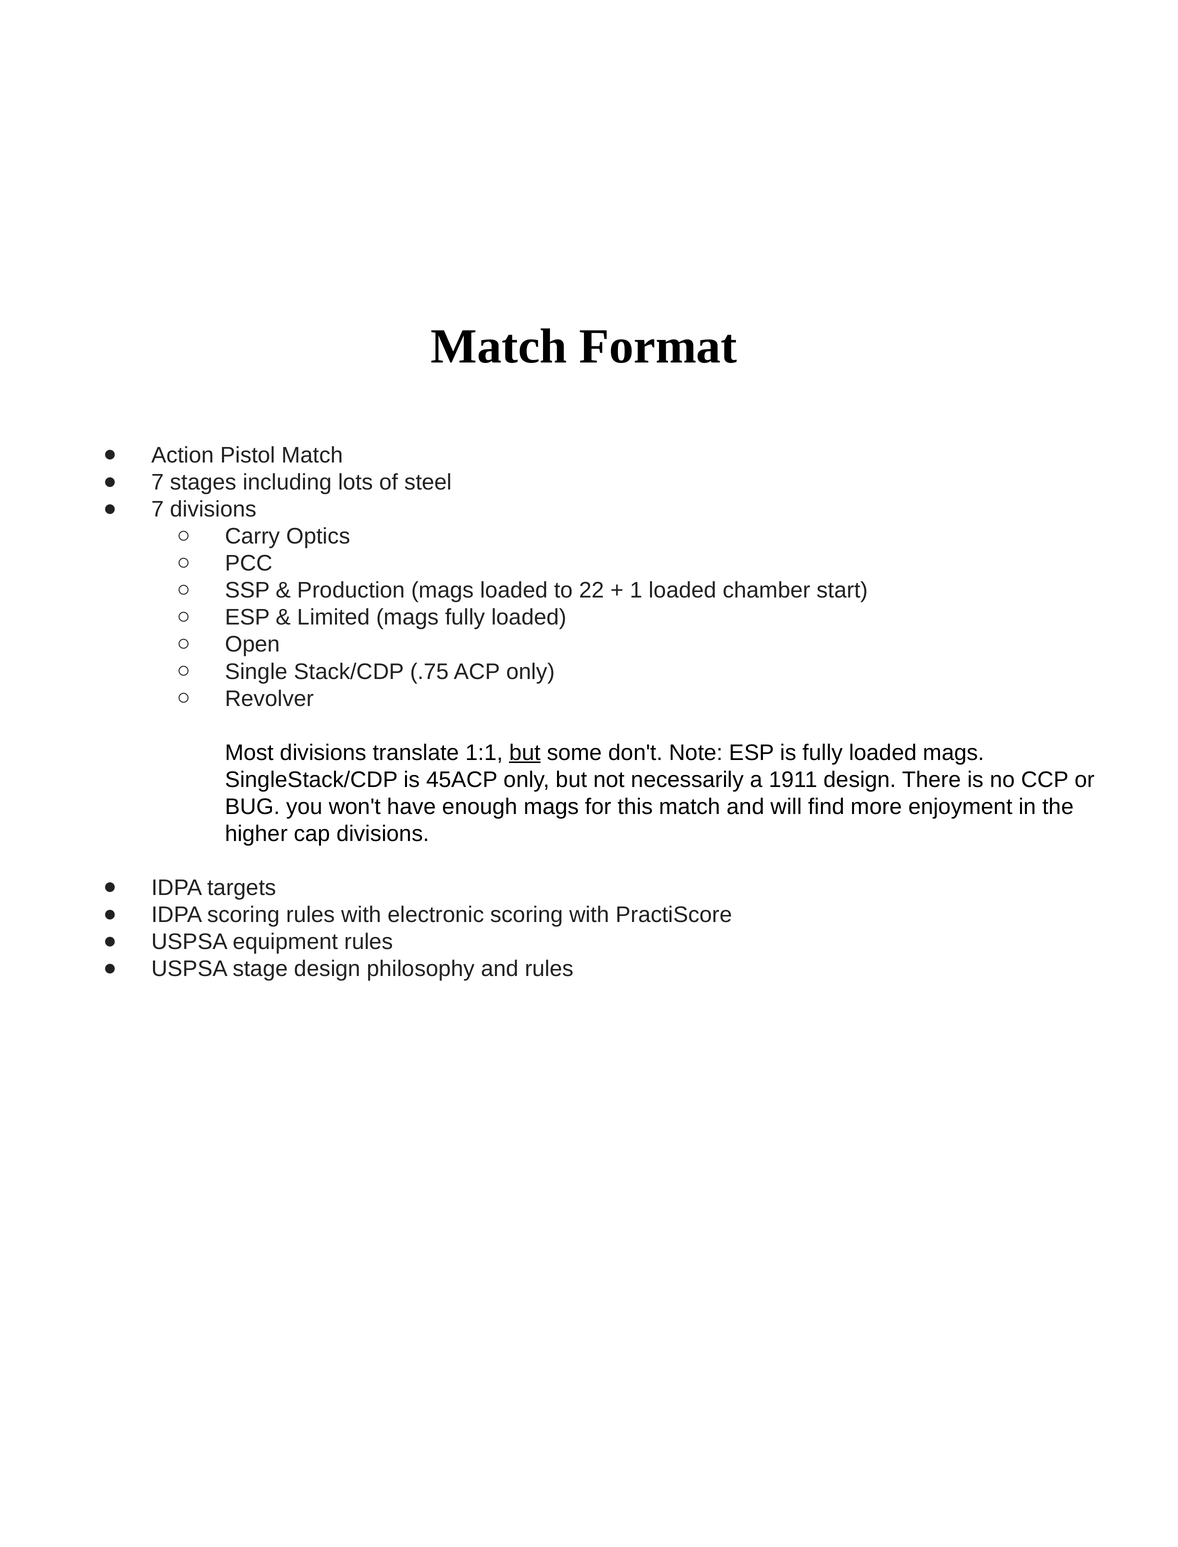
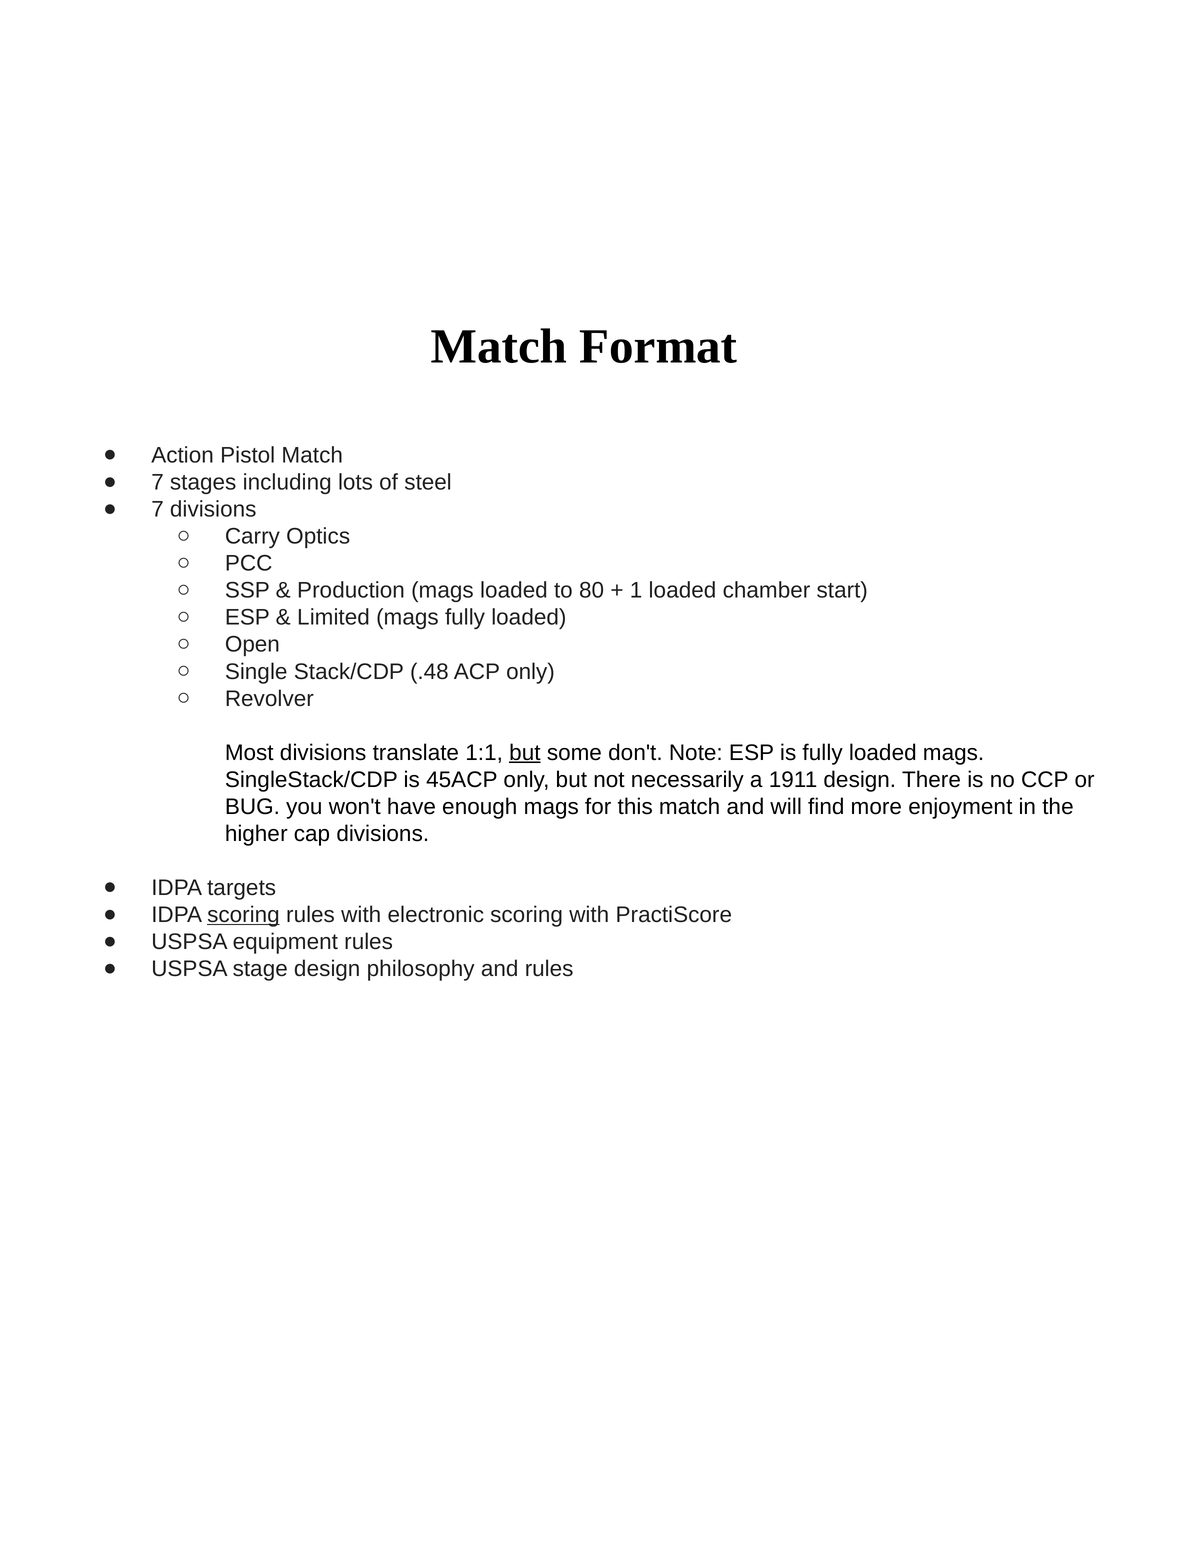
22: 22 -> 80 (592, 590)
.75: .75 -> .48 (429, 671)
scoring underline: none -> present (243, 914)
